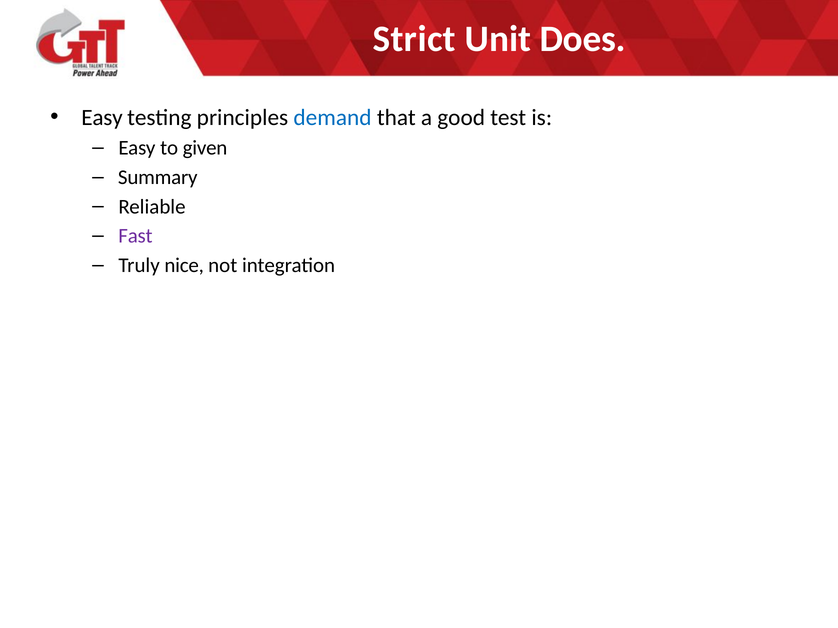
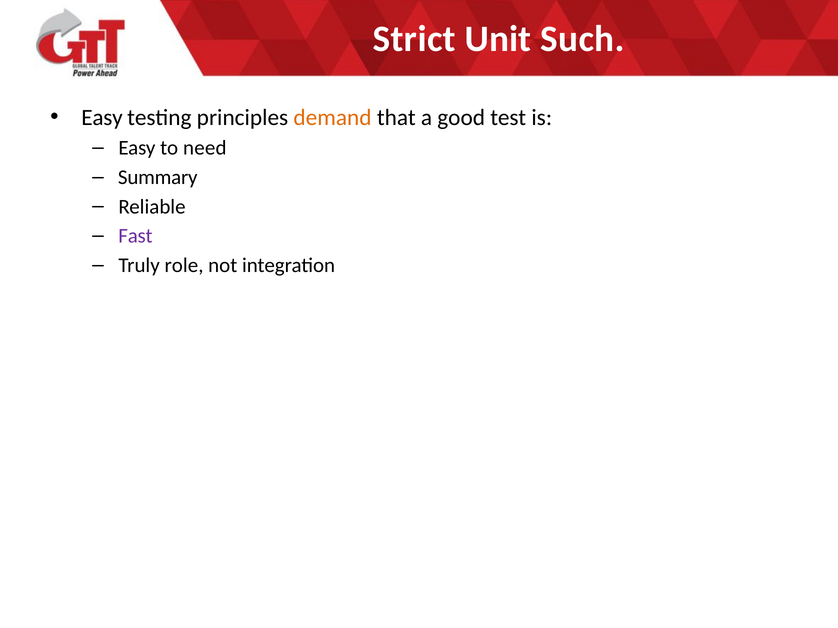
Does: Does -> Such (582, 39)
demand colour: blue -> orange (333, 118)
given: given -> need (205, 148)
nice: nice -> role (184, 265)
